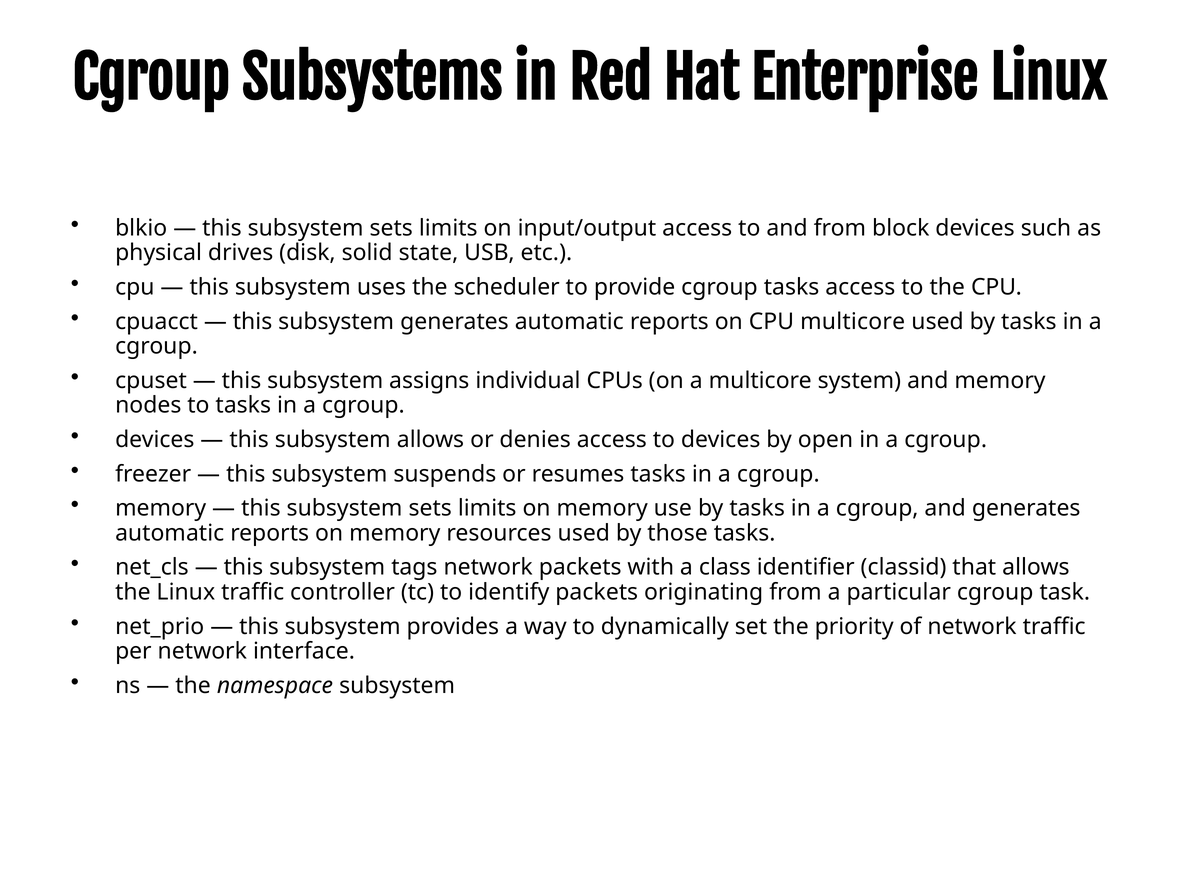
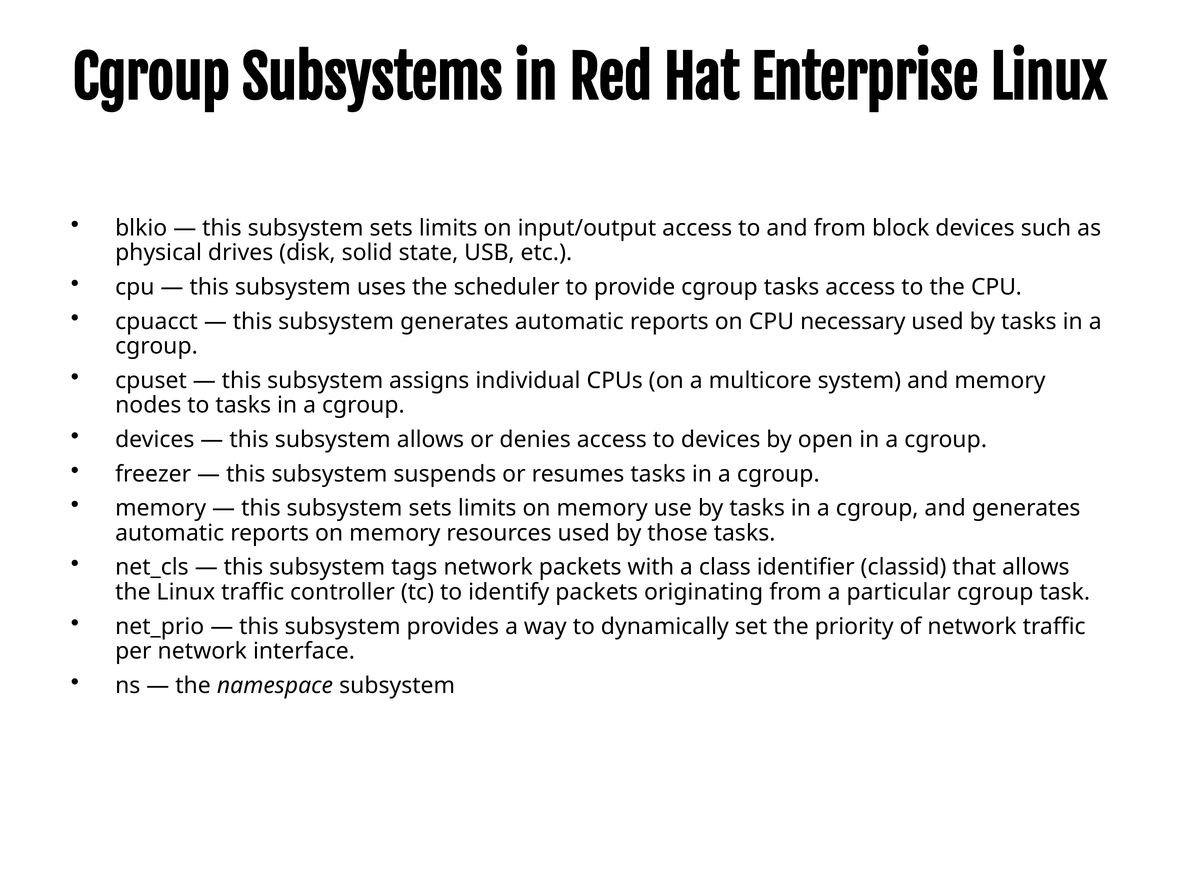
CPU multicore: multicore -> necessary (853, 321)
